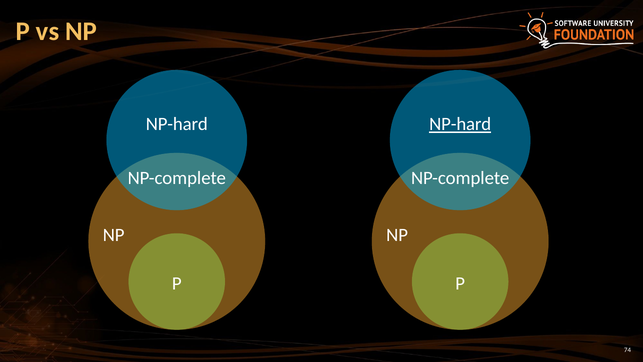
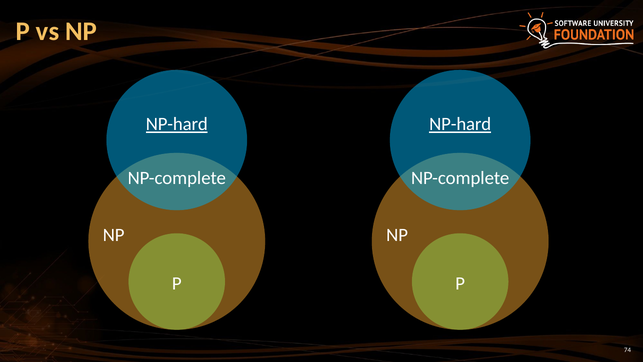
NP-hard underline: none -> present (177, 124)
